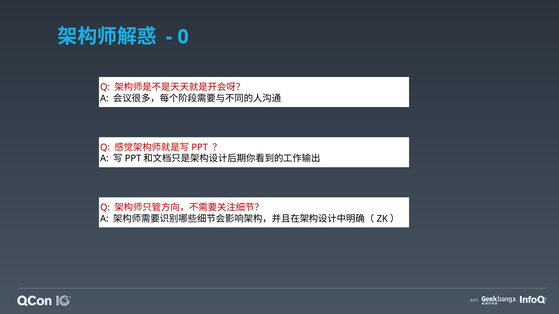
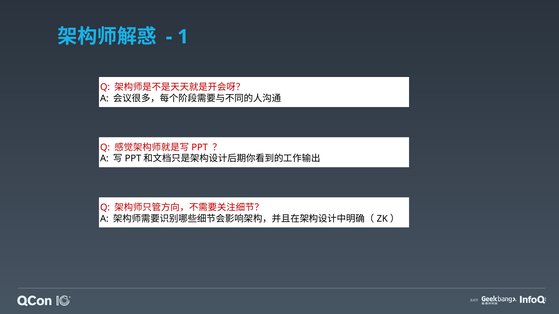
0: 0 -> 1 (183, 37)
